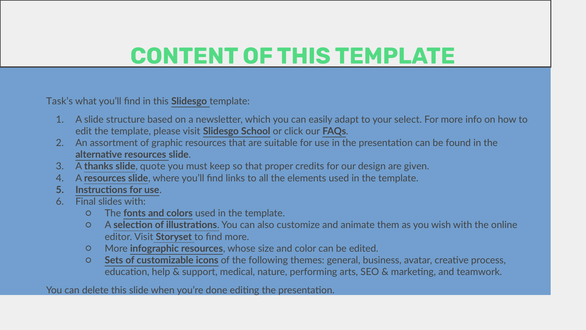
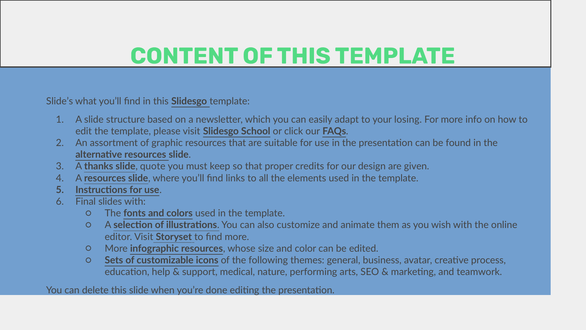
Task’s: Task’s -> Slide’s (60, 101)
select: select -> losing (408, 119)
